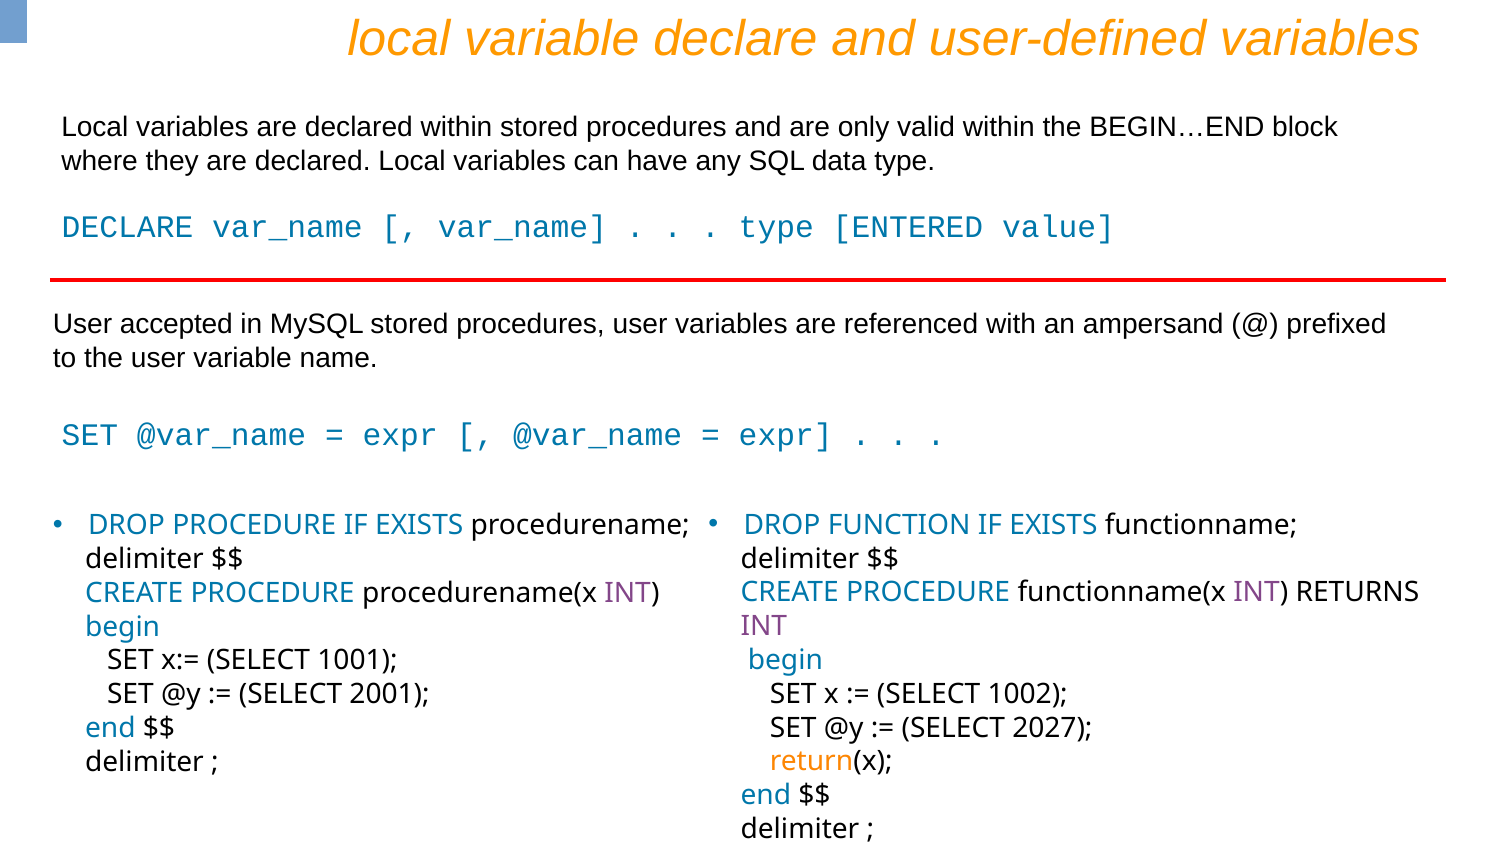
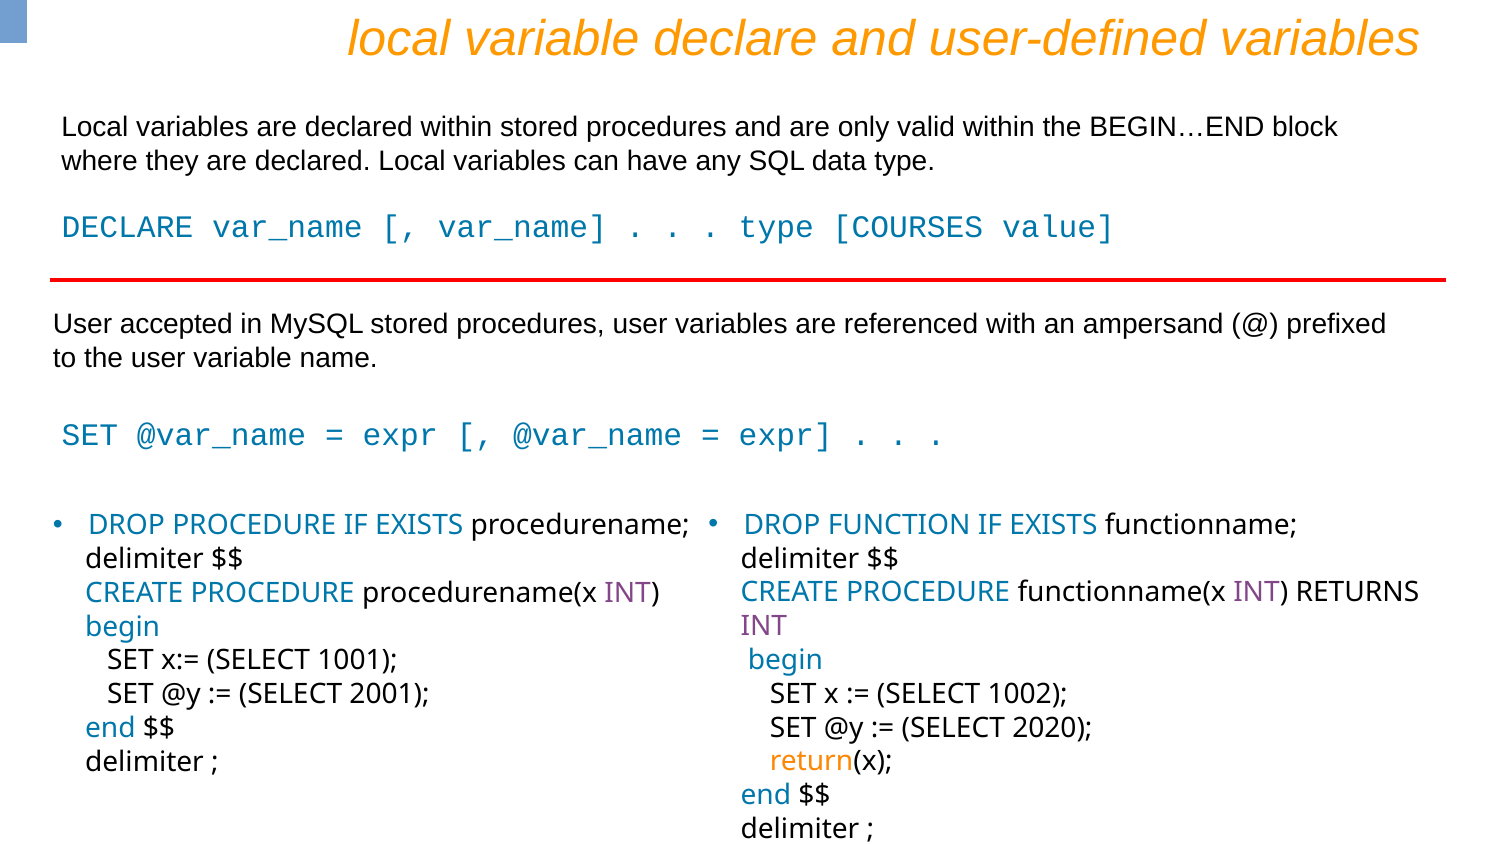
ENTERED: ENTERED -> COURSES (908, 227)
2027: 2027 -> 2020 (1052, 728)
